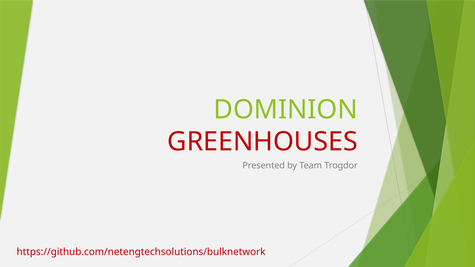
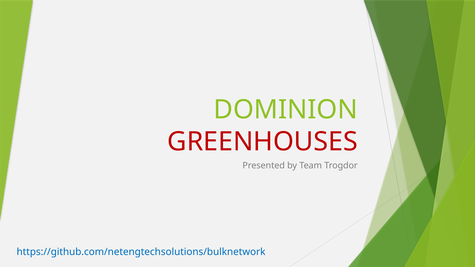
https://github.com/netengtechsolutions/bulknetwork colour: red -> blue (141, 252)
